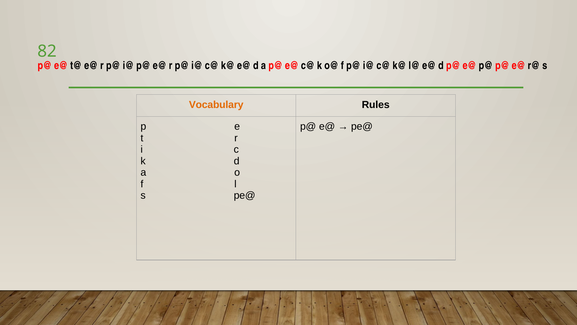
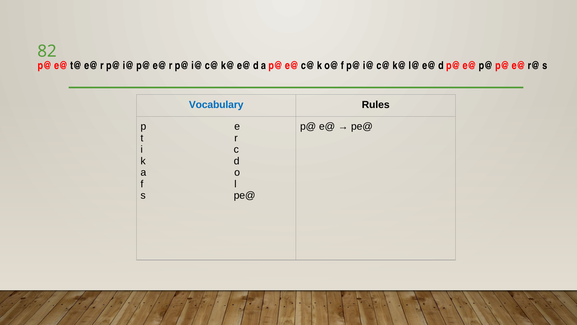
Vocabulary colour: orange -> blue (216, 105)
